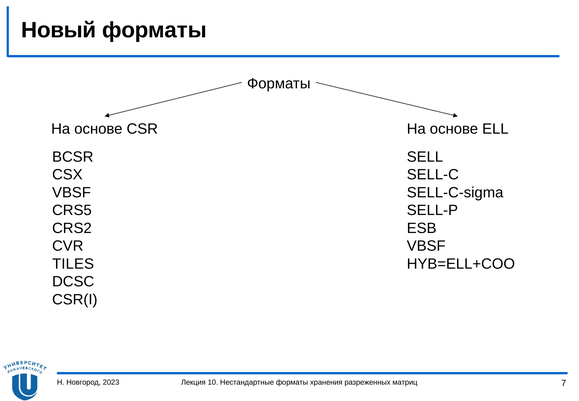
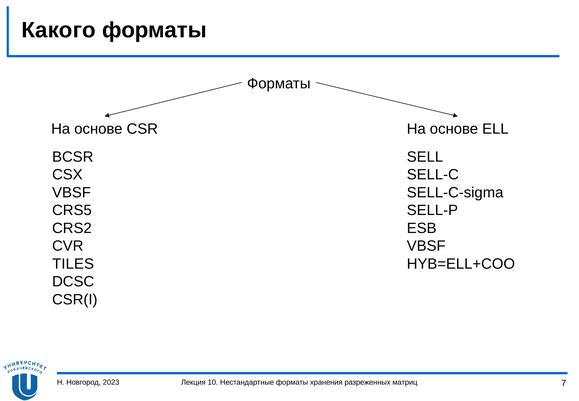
Новый: Новый -> Какого (59, 30)
